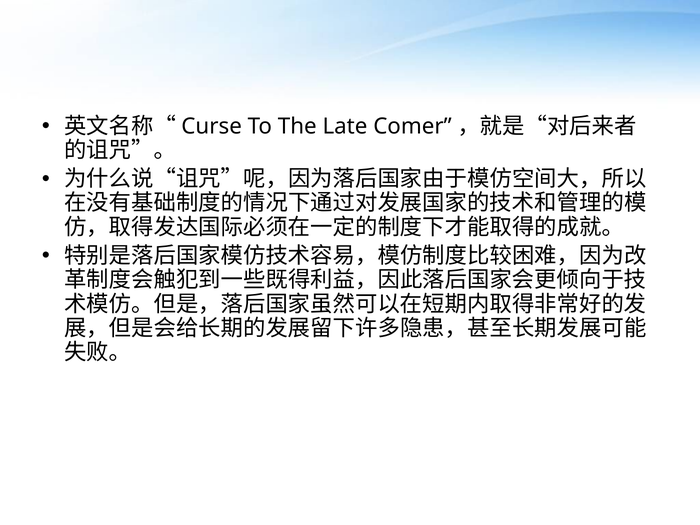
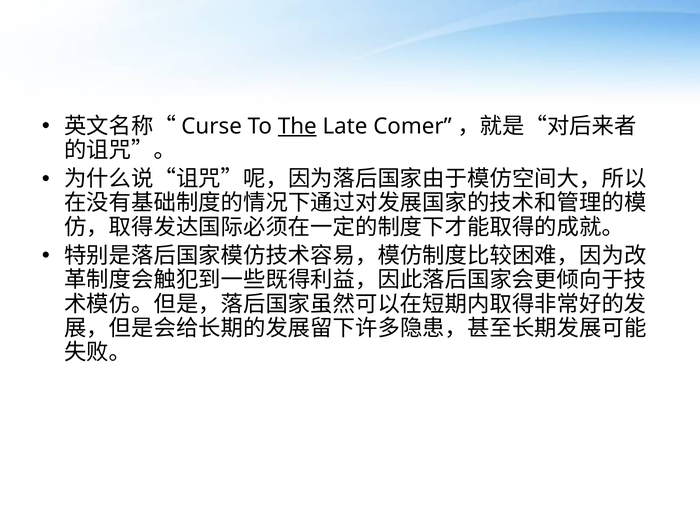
The underline: none -> present (297, 126)
